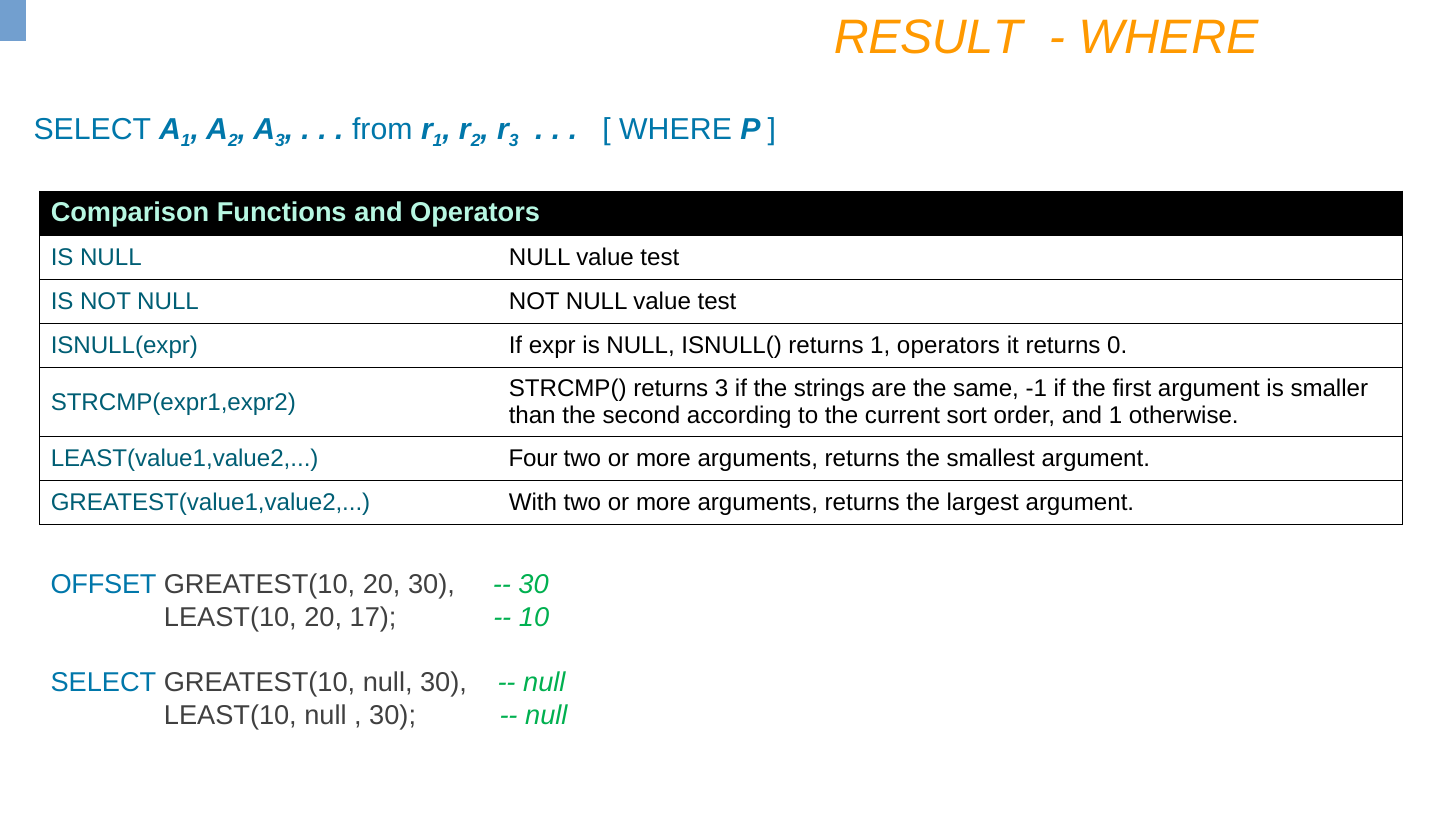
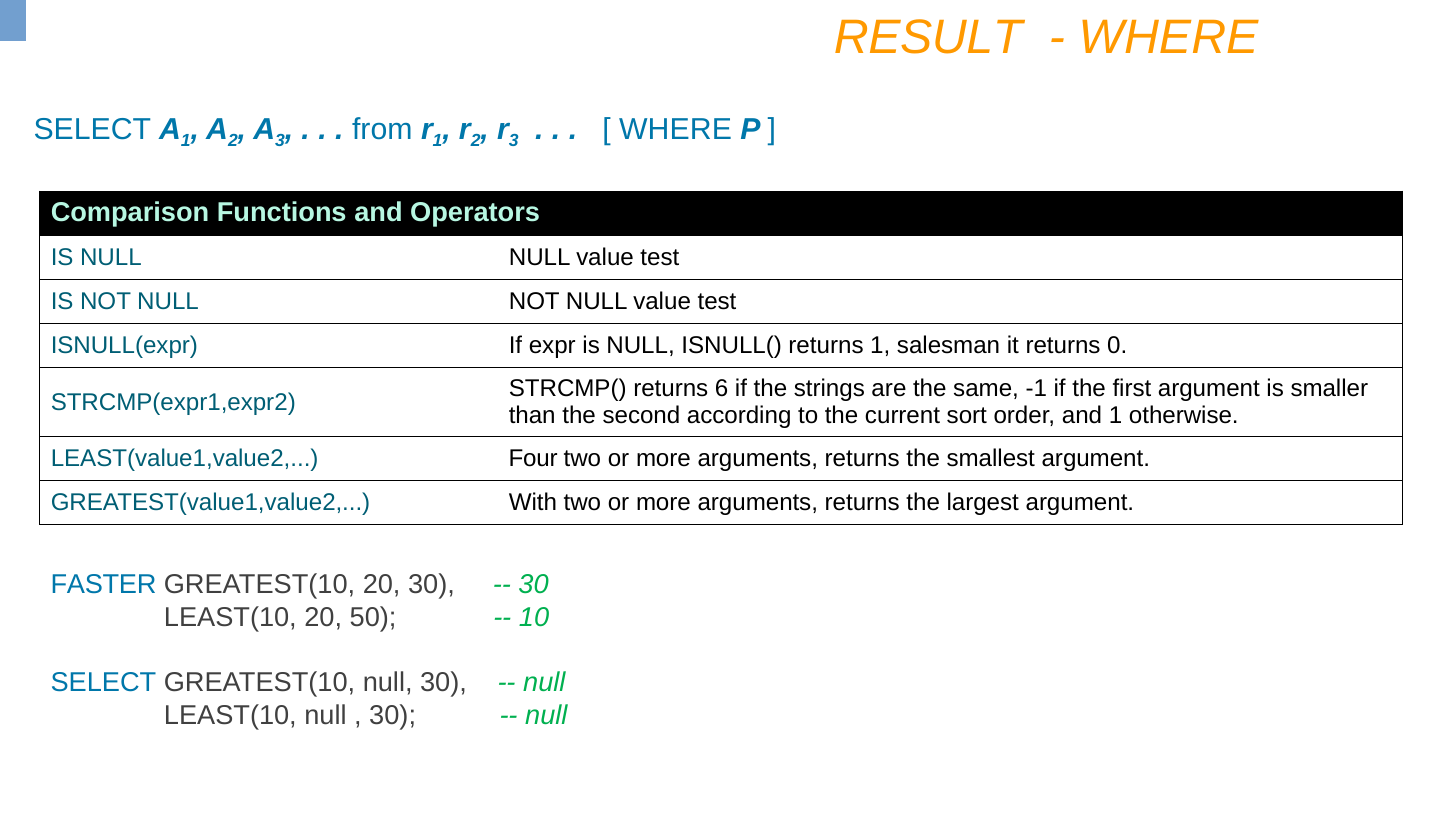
1 operators: operators -> salesman (949, 346)
returns 3: 3 -> 6 (722, 389)
OFFSET: OFFSET -> FASTER (104, 585)
17: 17 -> 50 (373, 617)
